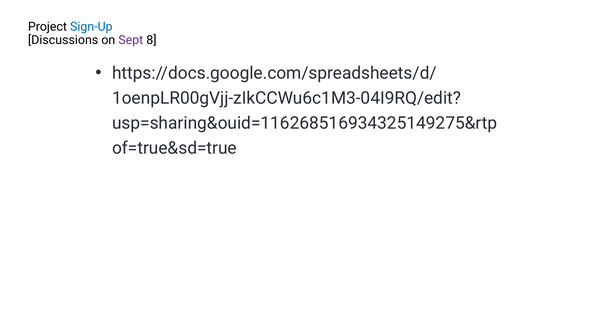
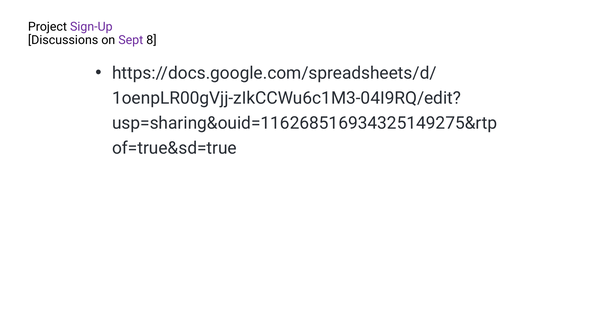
Sign-Up colour: blue -> purple (91, 27)
